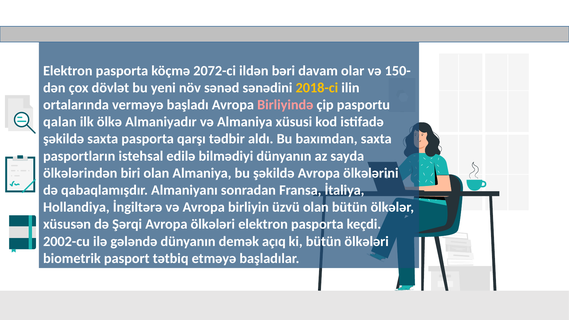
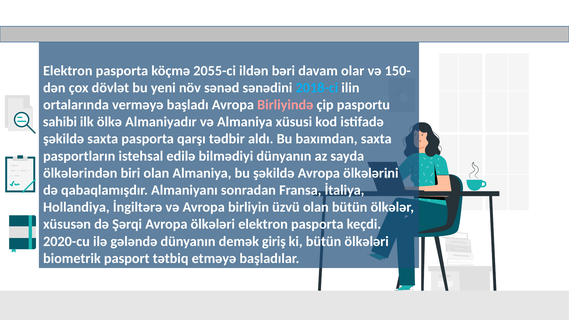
2072-ci: 2072-ci -> 2055-ci (215, 71)
2018-ci colour: yellow -> light blue (317, 88)
qalan: qalan -> sahibi (60, 122)
2002-cu: 2002-cu -> 2020-cu (66, 241)
açıq: açıq -> giriş (274, 241)
